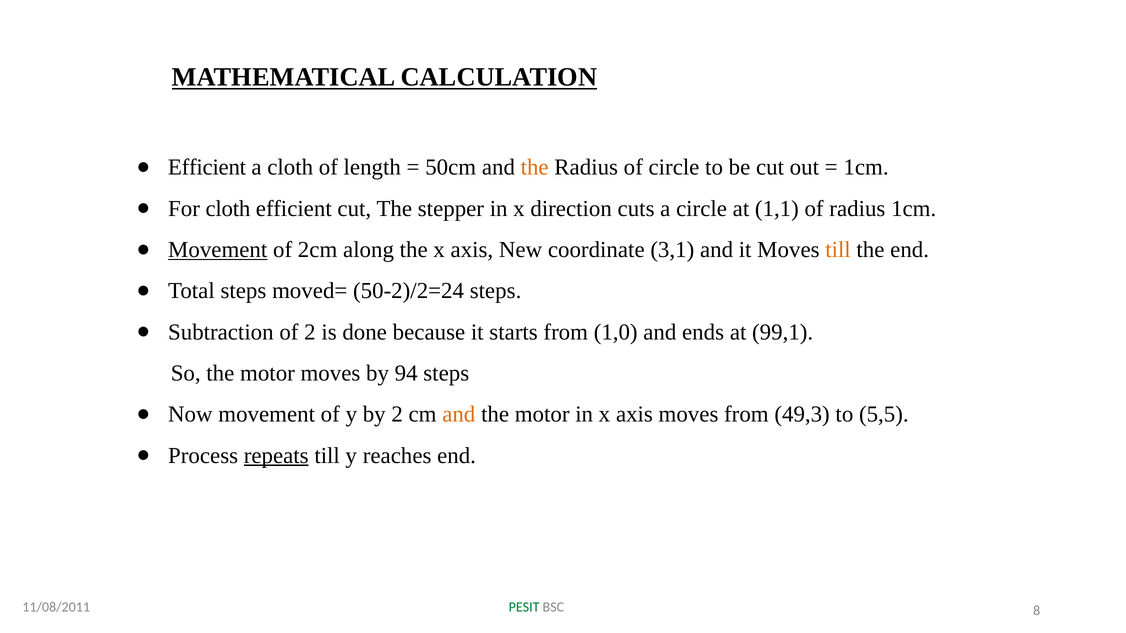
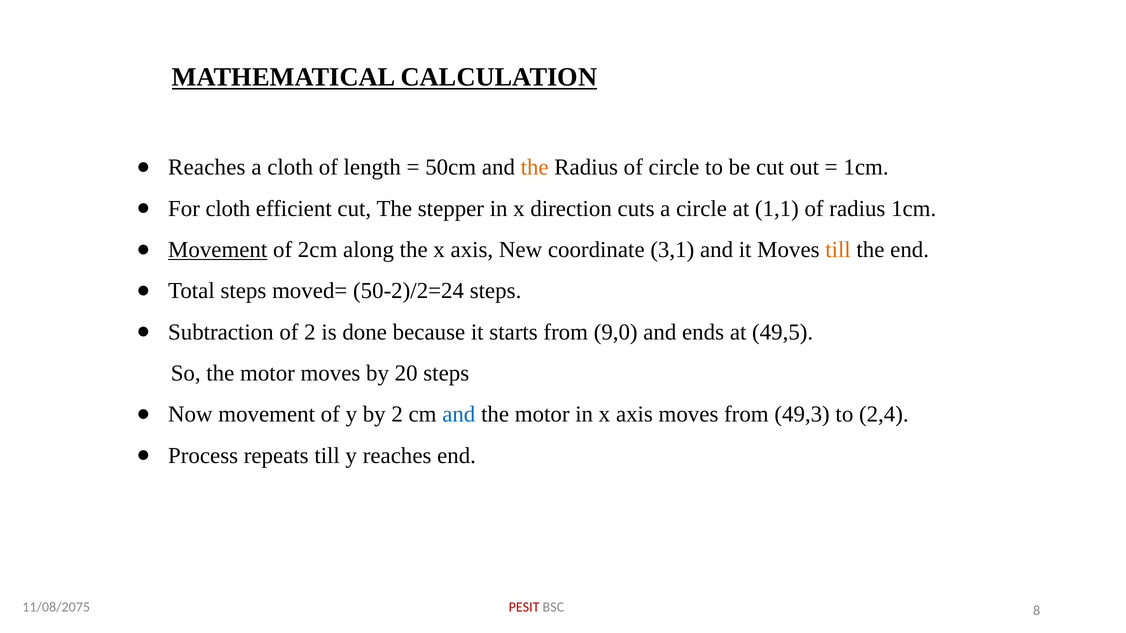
Efficient: Efficient -> Reaches (207, 167)
1,0: 1,0 -> 9,0 (616, 332)
99,1: 99,1 -> 49,5 (783, 332)
94: 94 -> 20 (406, 373)
and colour: orange -> blue (459, 415)
5,5: 5,5 -> 2,4 (884, 415)
repeats underline: present -> none (276, 456)
11/08/2011: 11/08/2011 -> 11/08/2075 (56, 607)
PESIT colour: green -> red (524, 607)
